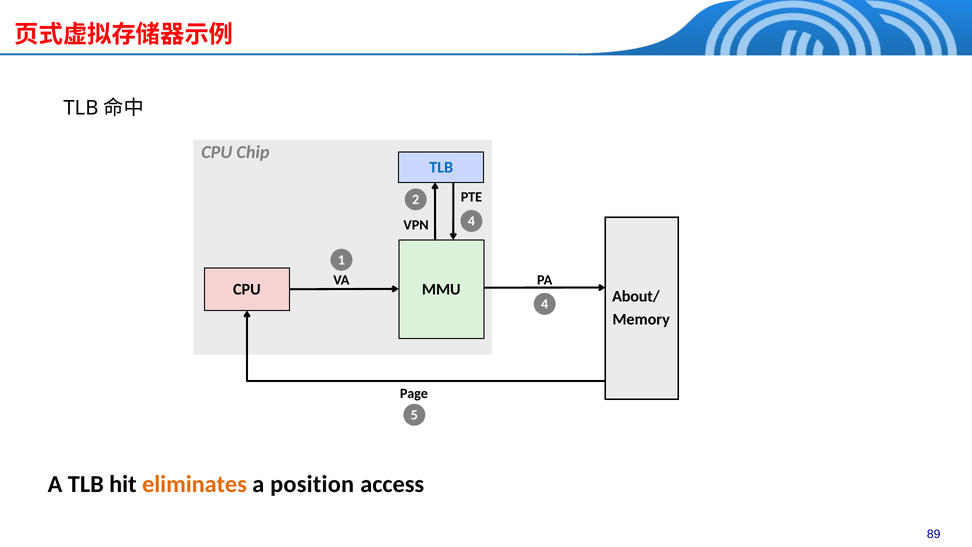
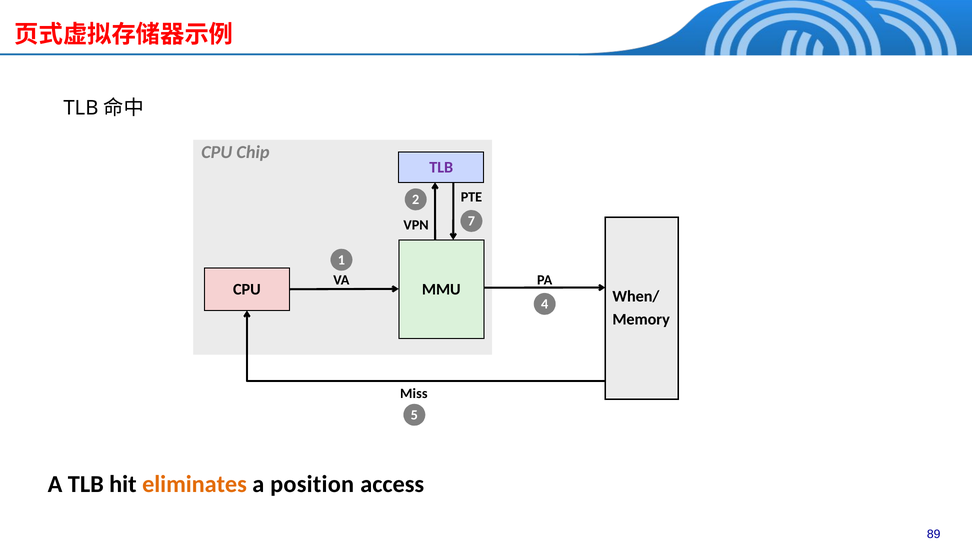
TLB colour: blue -> purple (441, 167)
VPN 4: 4 -> 7 (471, 221)
About/: About/ -> When/ (636, 296)
Page: Page -> Miss (414, 393)
